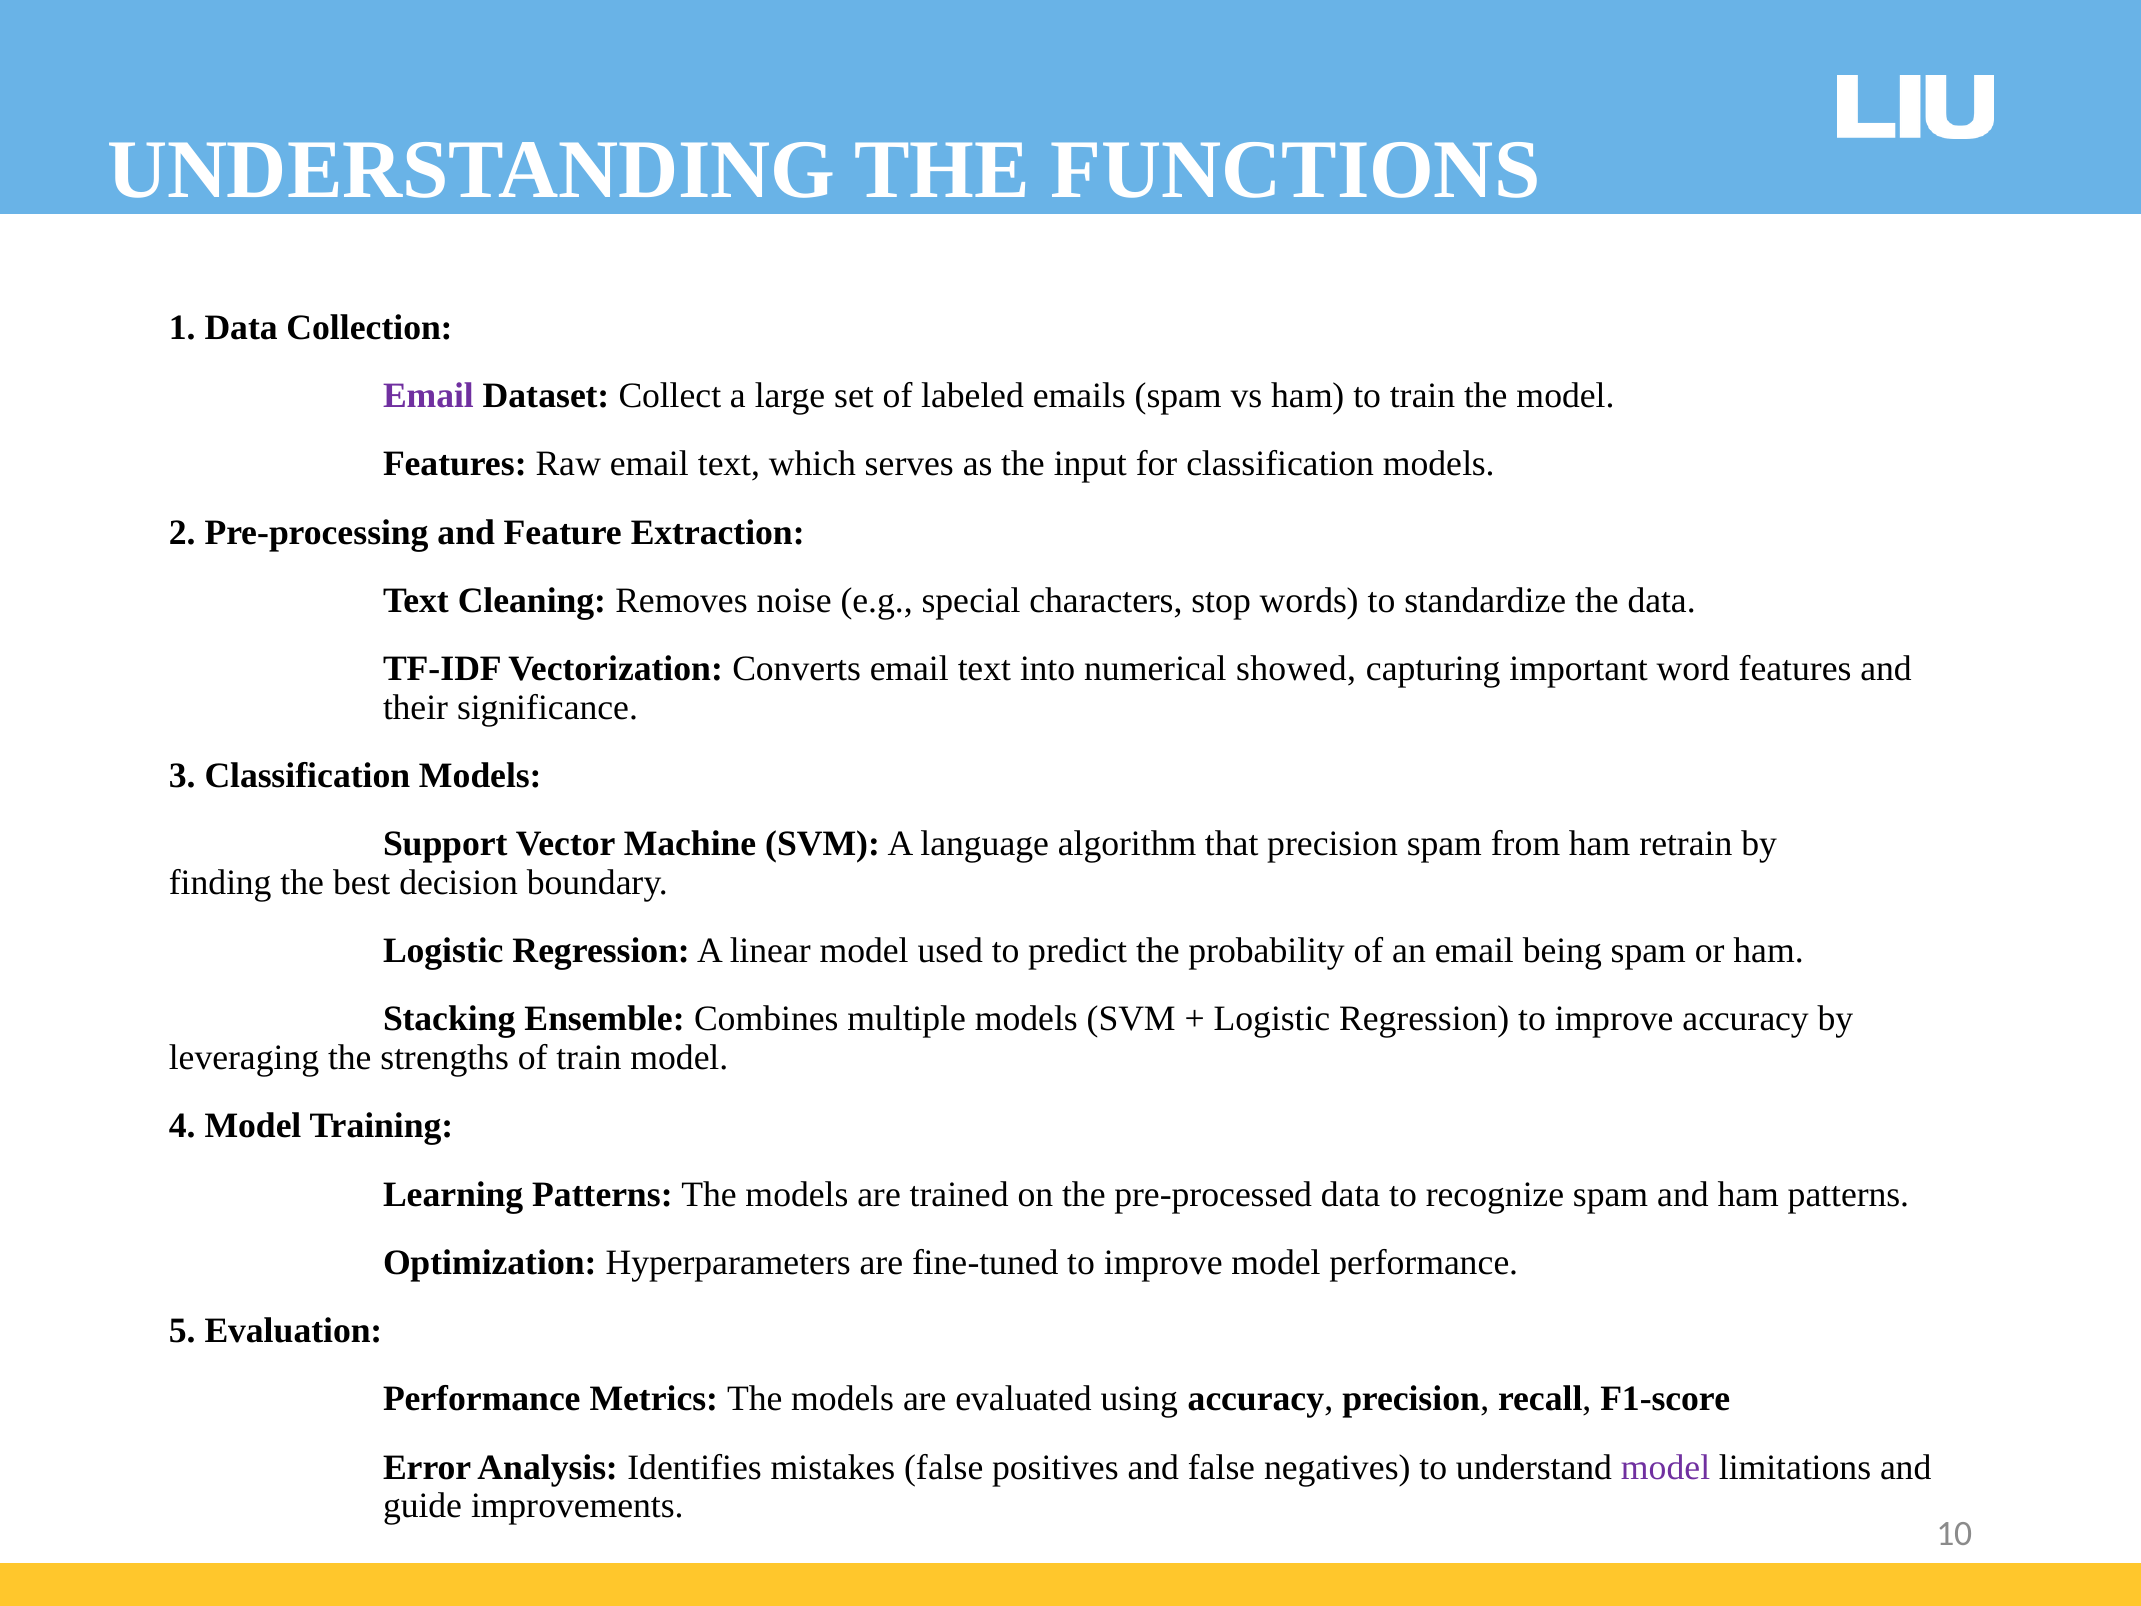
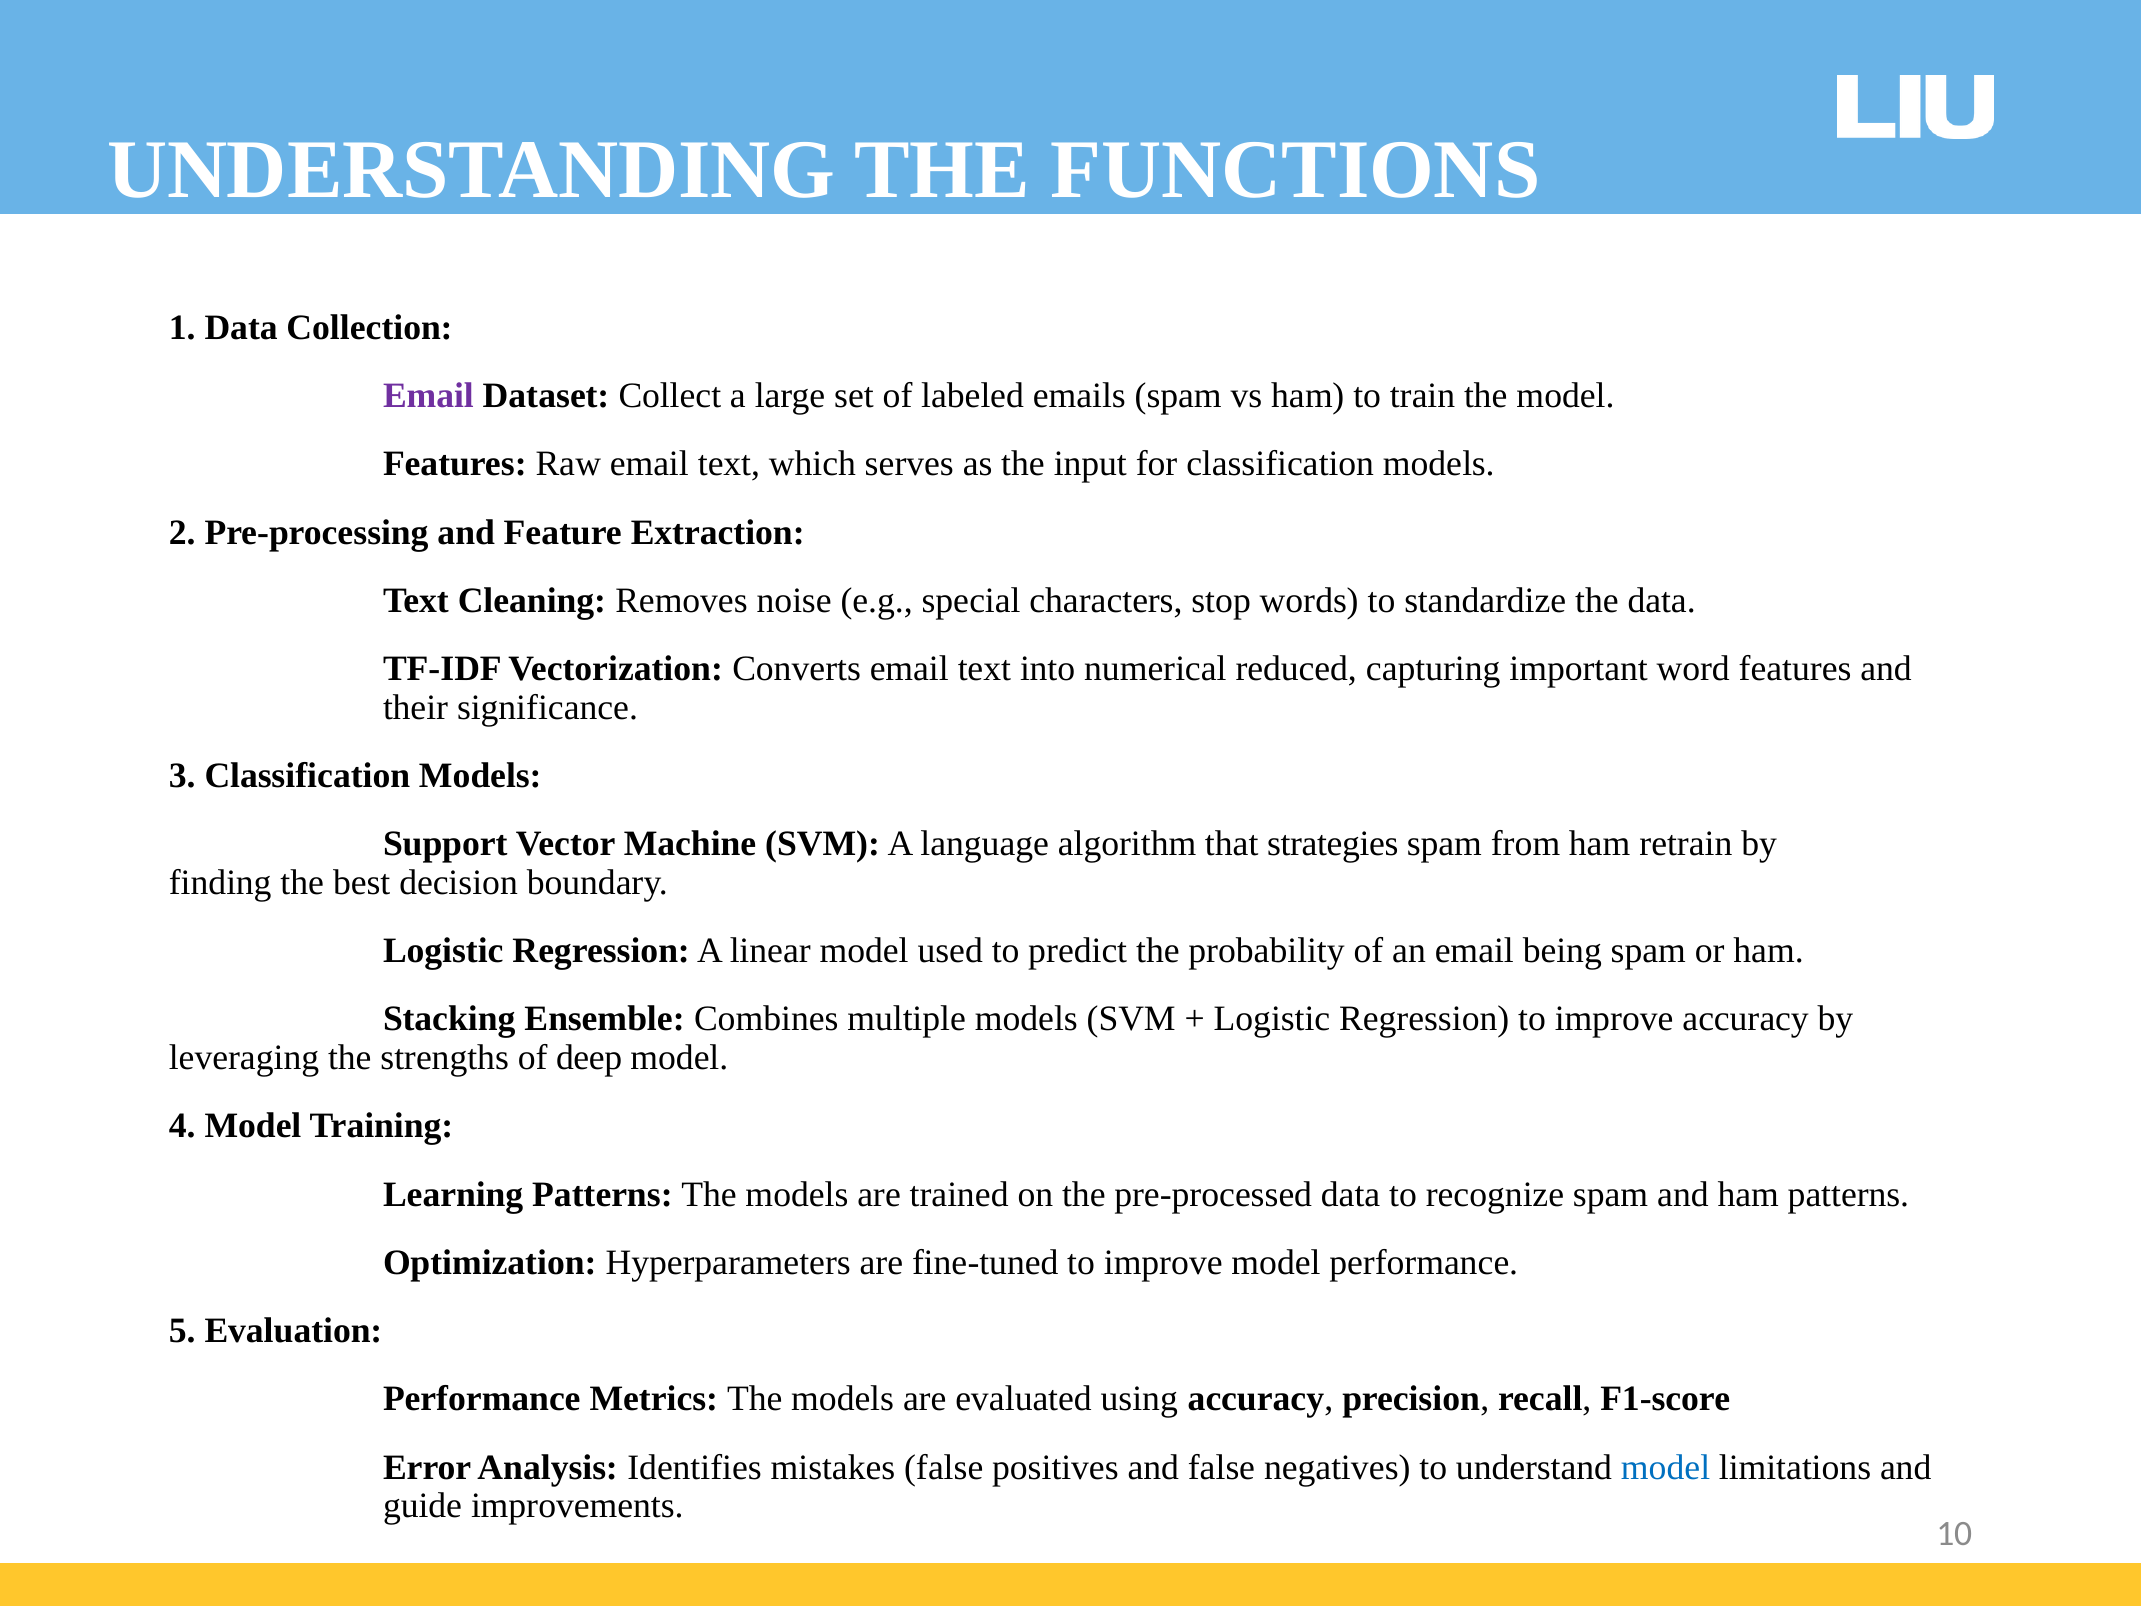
showed: showed -> reduced (1296, 669)
that precision: precision -> strategies (1333, 844)
of train: train -> deep (589, 1058)
model colour: purple -> blue (1666, 1467)
